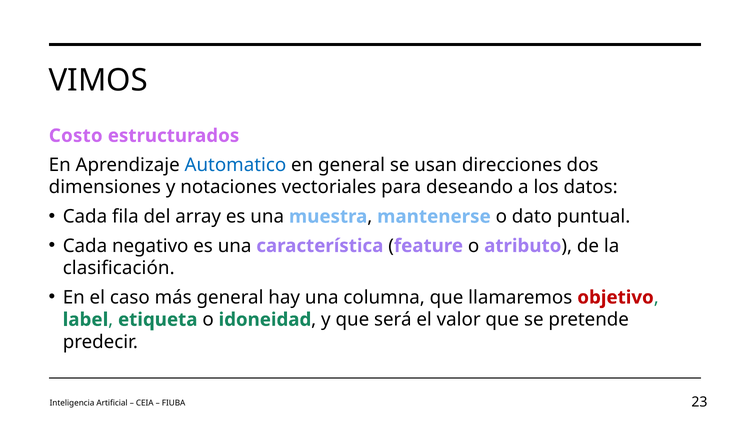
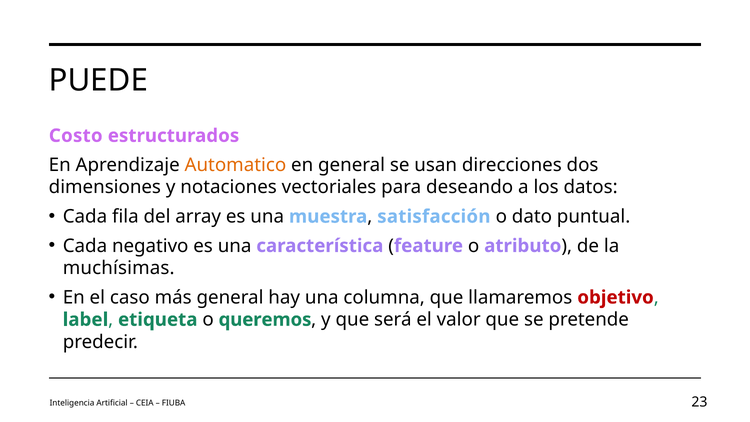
VIMOS: VIMOS -> PUEDE (98, 80)
Automatico colour: blue -> orange (235, 165)
mantenerse: mantenerse -> satisfacción (434, 216)
clasificación: clasificación -> muchísimas (119, 268)
idoneidad: idoneidad -> queremos (265, 320)
